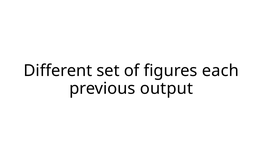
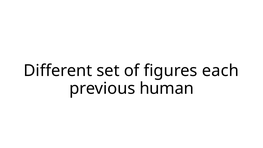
output: output -> human (167, 88)
